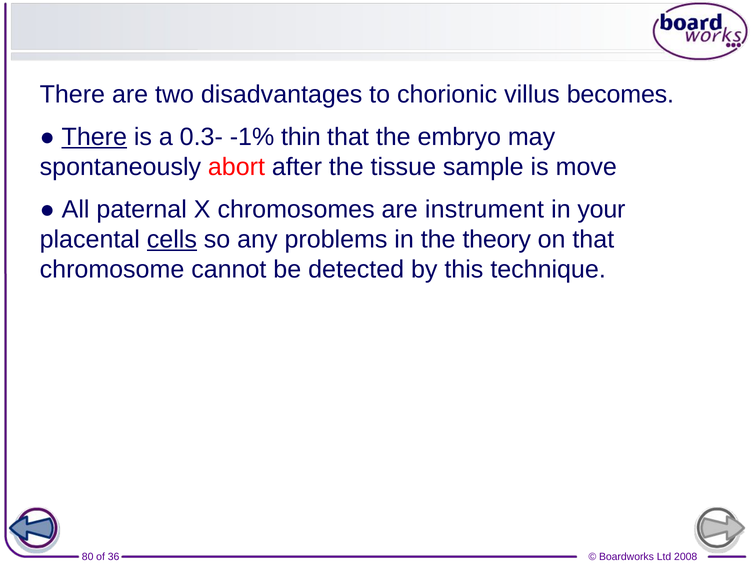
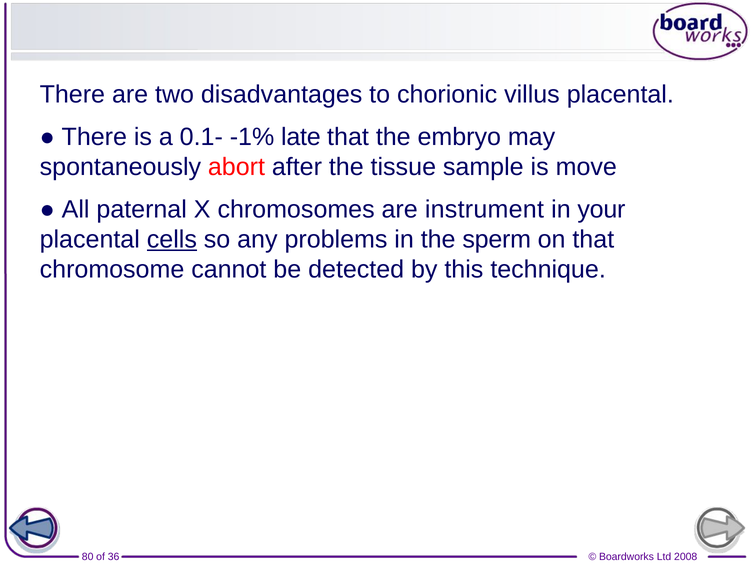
villus becomes: becomes -> placental (620, 95)
There underline: present -> none (94, 137)
0.3-: 0.3- -> 0.1- (201, 137)
thin: thin -> late (301, 137)
theory: theory -> sperm (497, 240)
